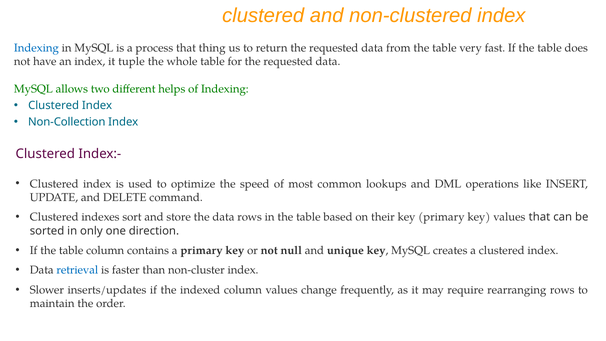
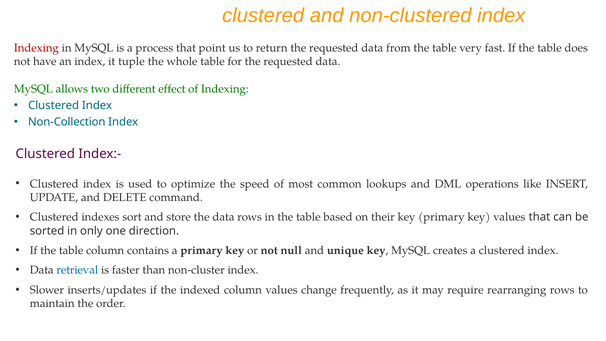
Indexing colour: blue -> red (36, 48)
thing: thing -> point (212, 48)
helps: helps -> effect (172, 89)
